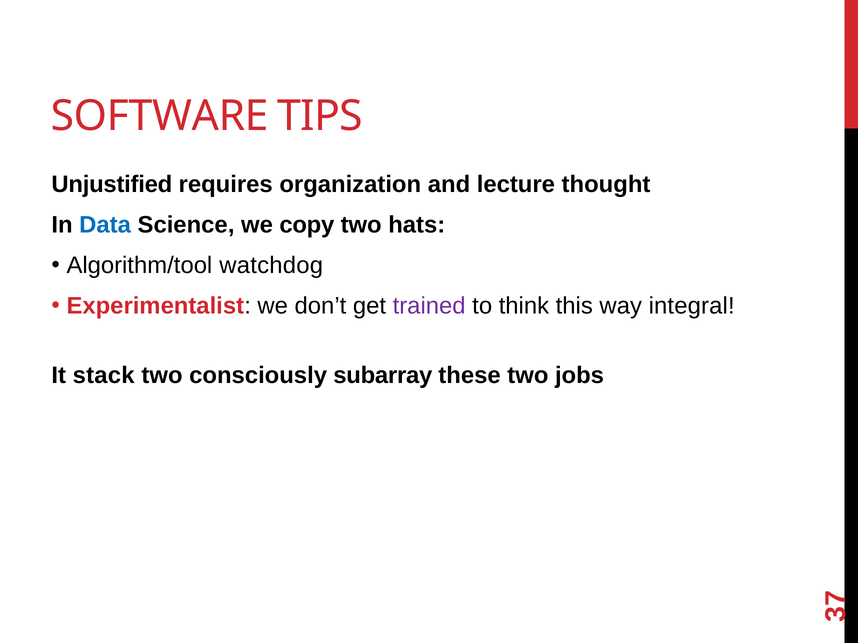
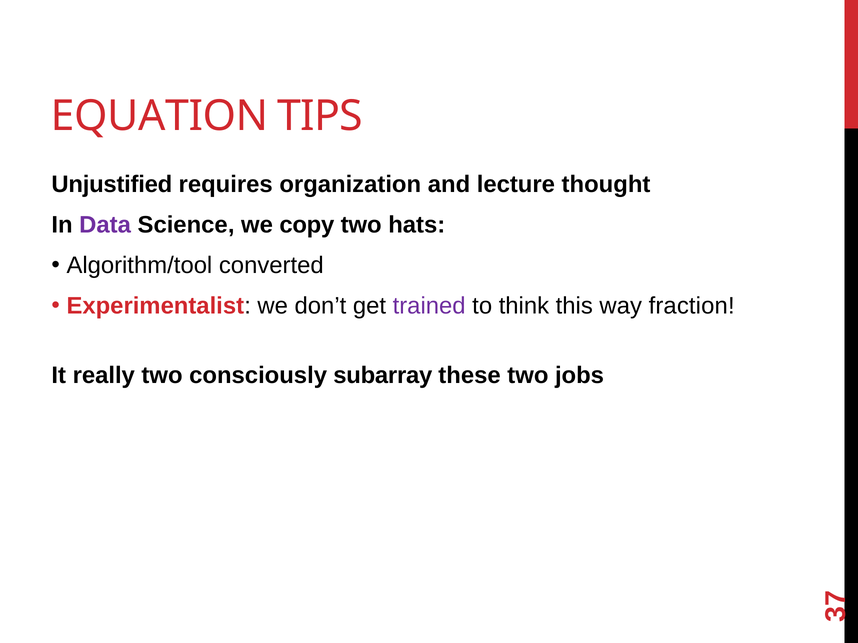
SOFTWARE: SOFTWARE -> EQUATION (160, 116)
Data colour: blue -> purple (105, 225)
watchdog: watchdog -> converted (271, 266)
integral: integral -> fraction (692, 306)
stack: stack -> really (104, 375)
